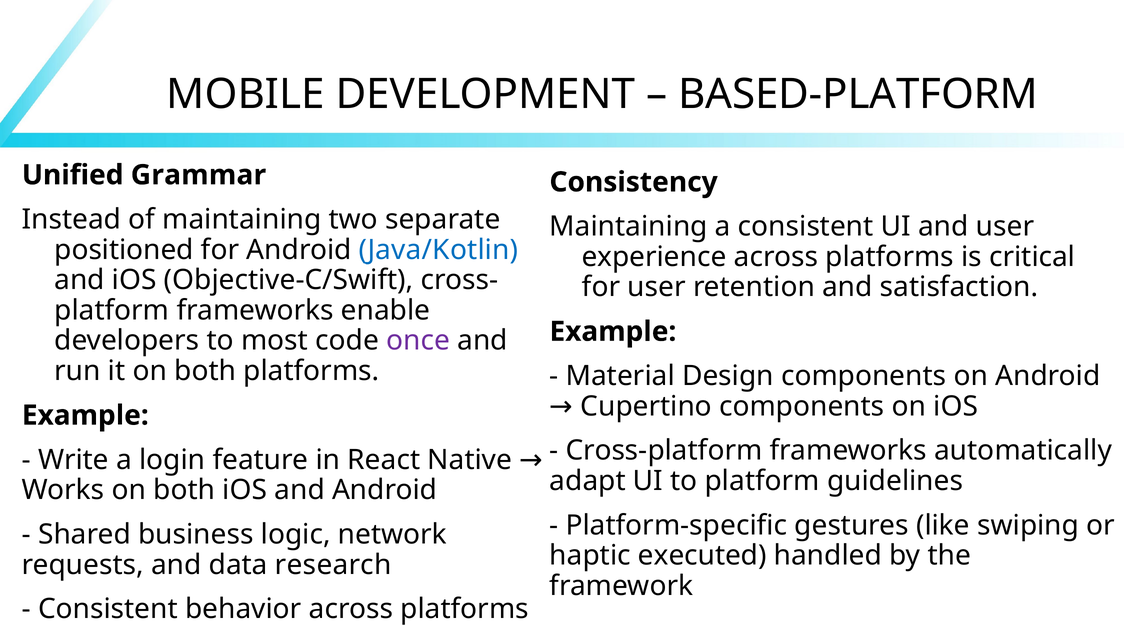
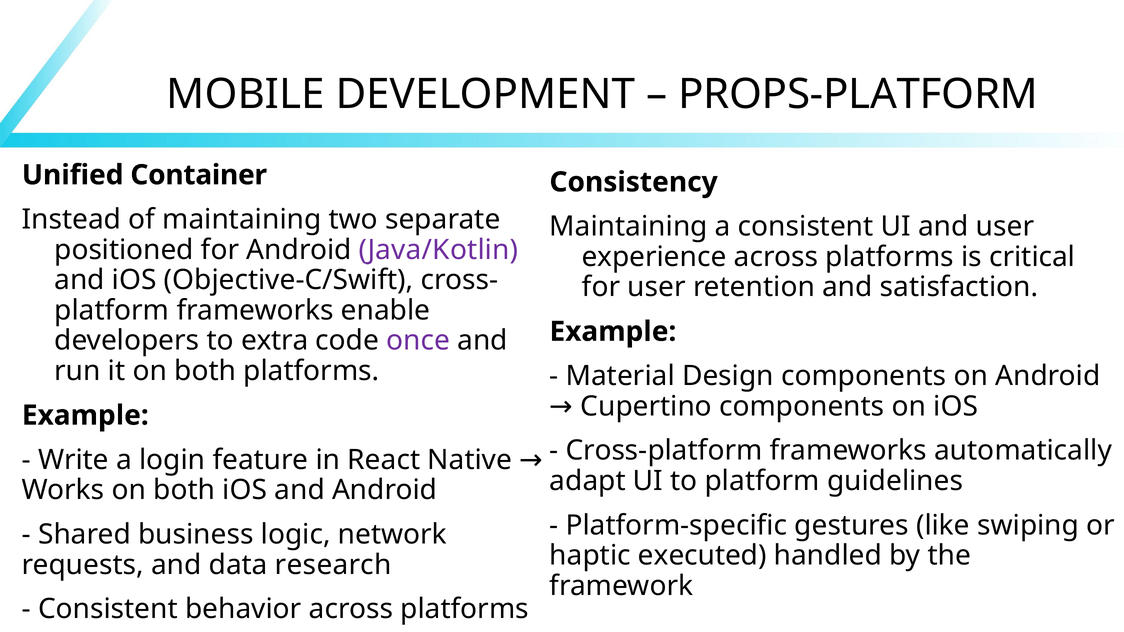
BASED-PLATFORM: BASED-PLATFORM -> PROPS-PLATFORM (858, 94)
Grammar: Grammar -> Container (199, 175)
Java/Kotlin colour: blue -> purple (439, 250)
most: most -> extra (275, 341)
